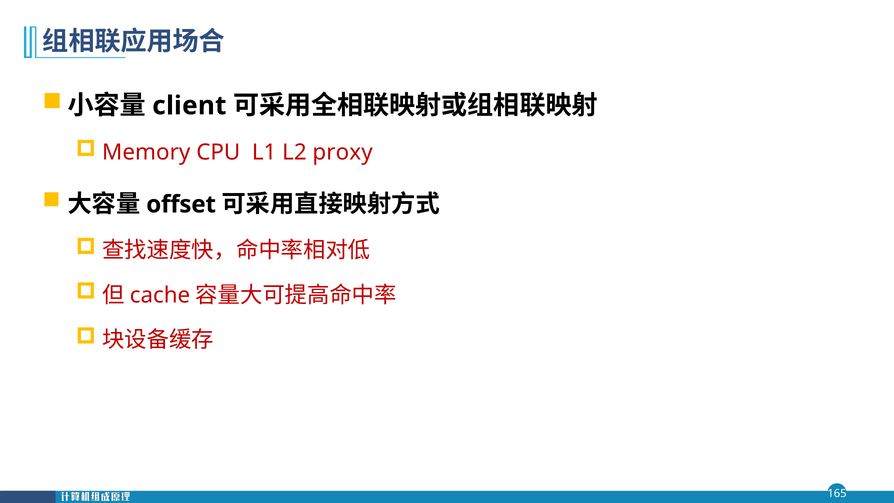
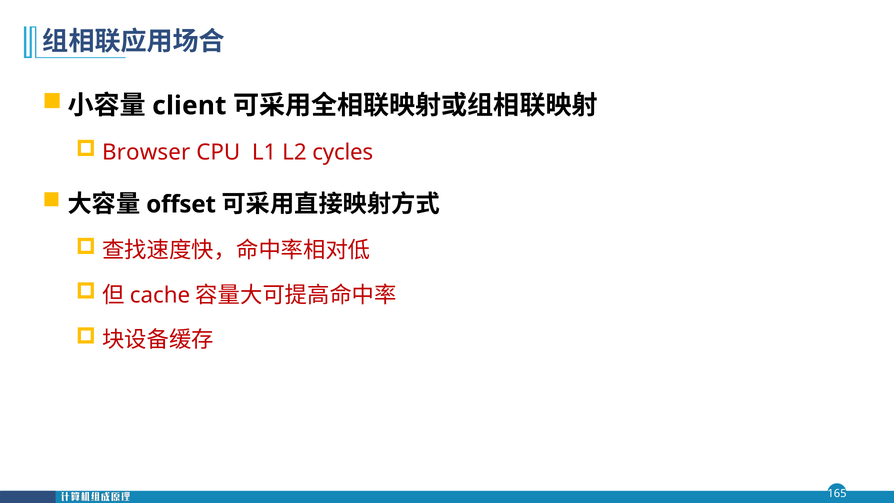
Memory: Memory -> Browser (146, 152)
proxy: proxy -> cycles (343, 152)
